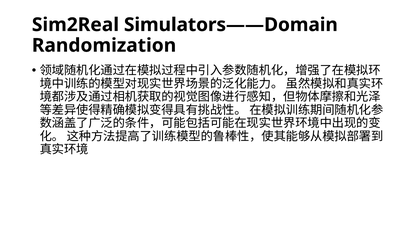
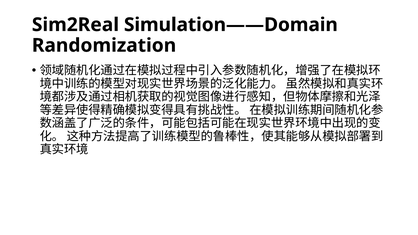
Simulators——Domain: Simulators——Domain -> Simulation——Domain (231, 25)
